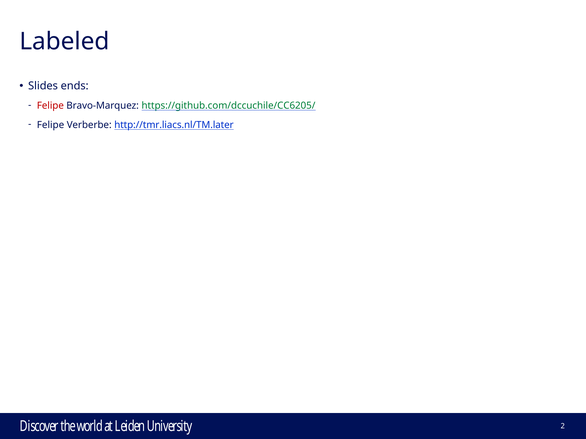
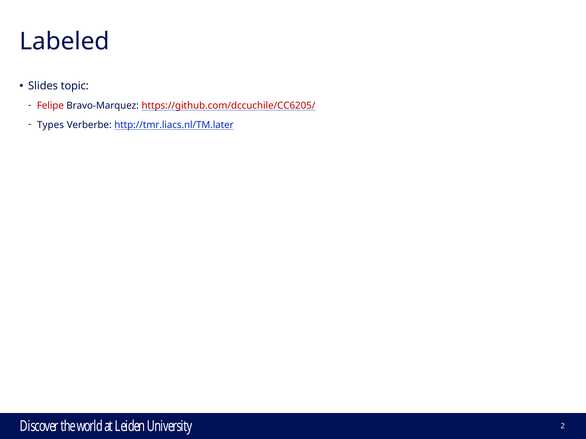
ends: ends -> topic (75, 86)
https://github.com/dccuchile/CC6205/ colour: green -> red (228, 106)
Felipe: Felipe -> Types (50, 125)
